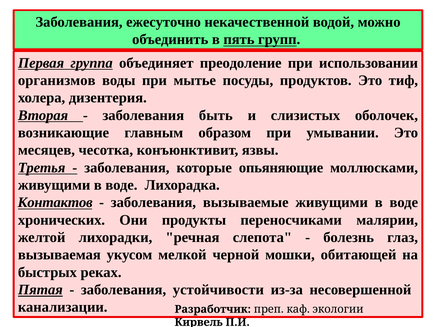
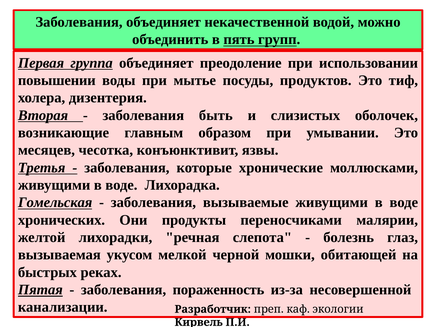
Заболевания ежесуточно: ежесуточно -> объединяет (164, 22)
организмов: организмов -> повышении (57, 80)
опьяняющие: опьяняющие -> хронические (281, 168)
Контактов: Контактов -> Гомельская (55, 202)
устойчивости: устойчивости -> пораженность (218, 290)
